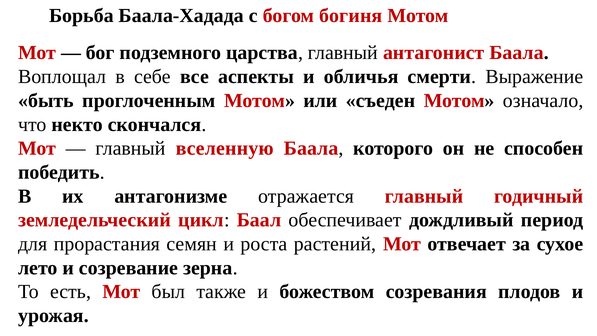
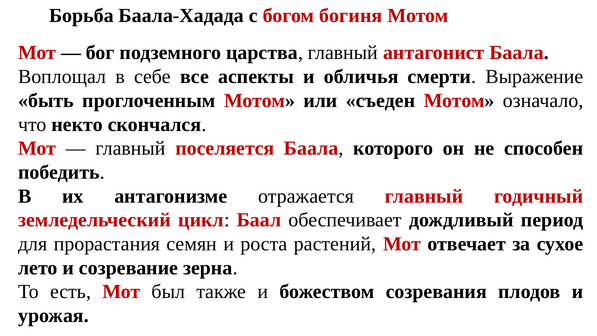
вселенную: вселенную -> поселяется (225, 148)
